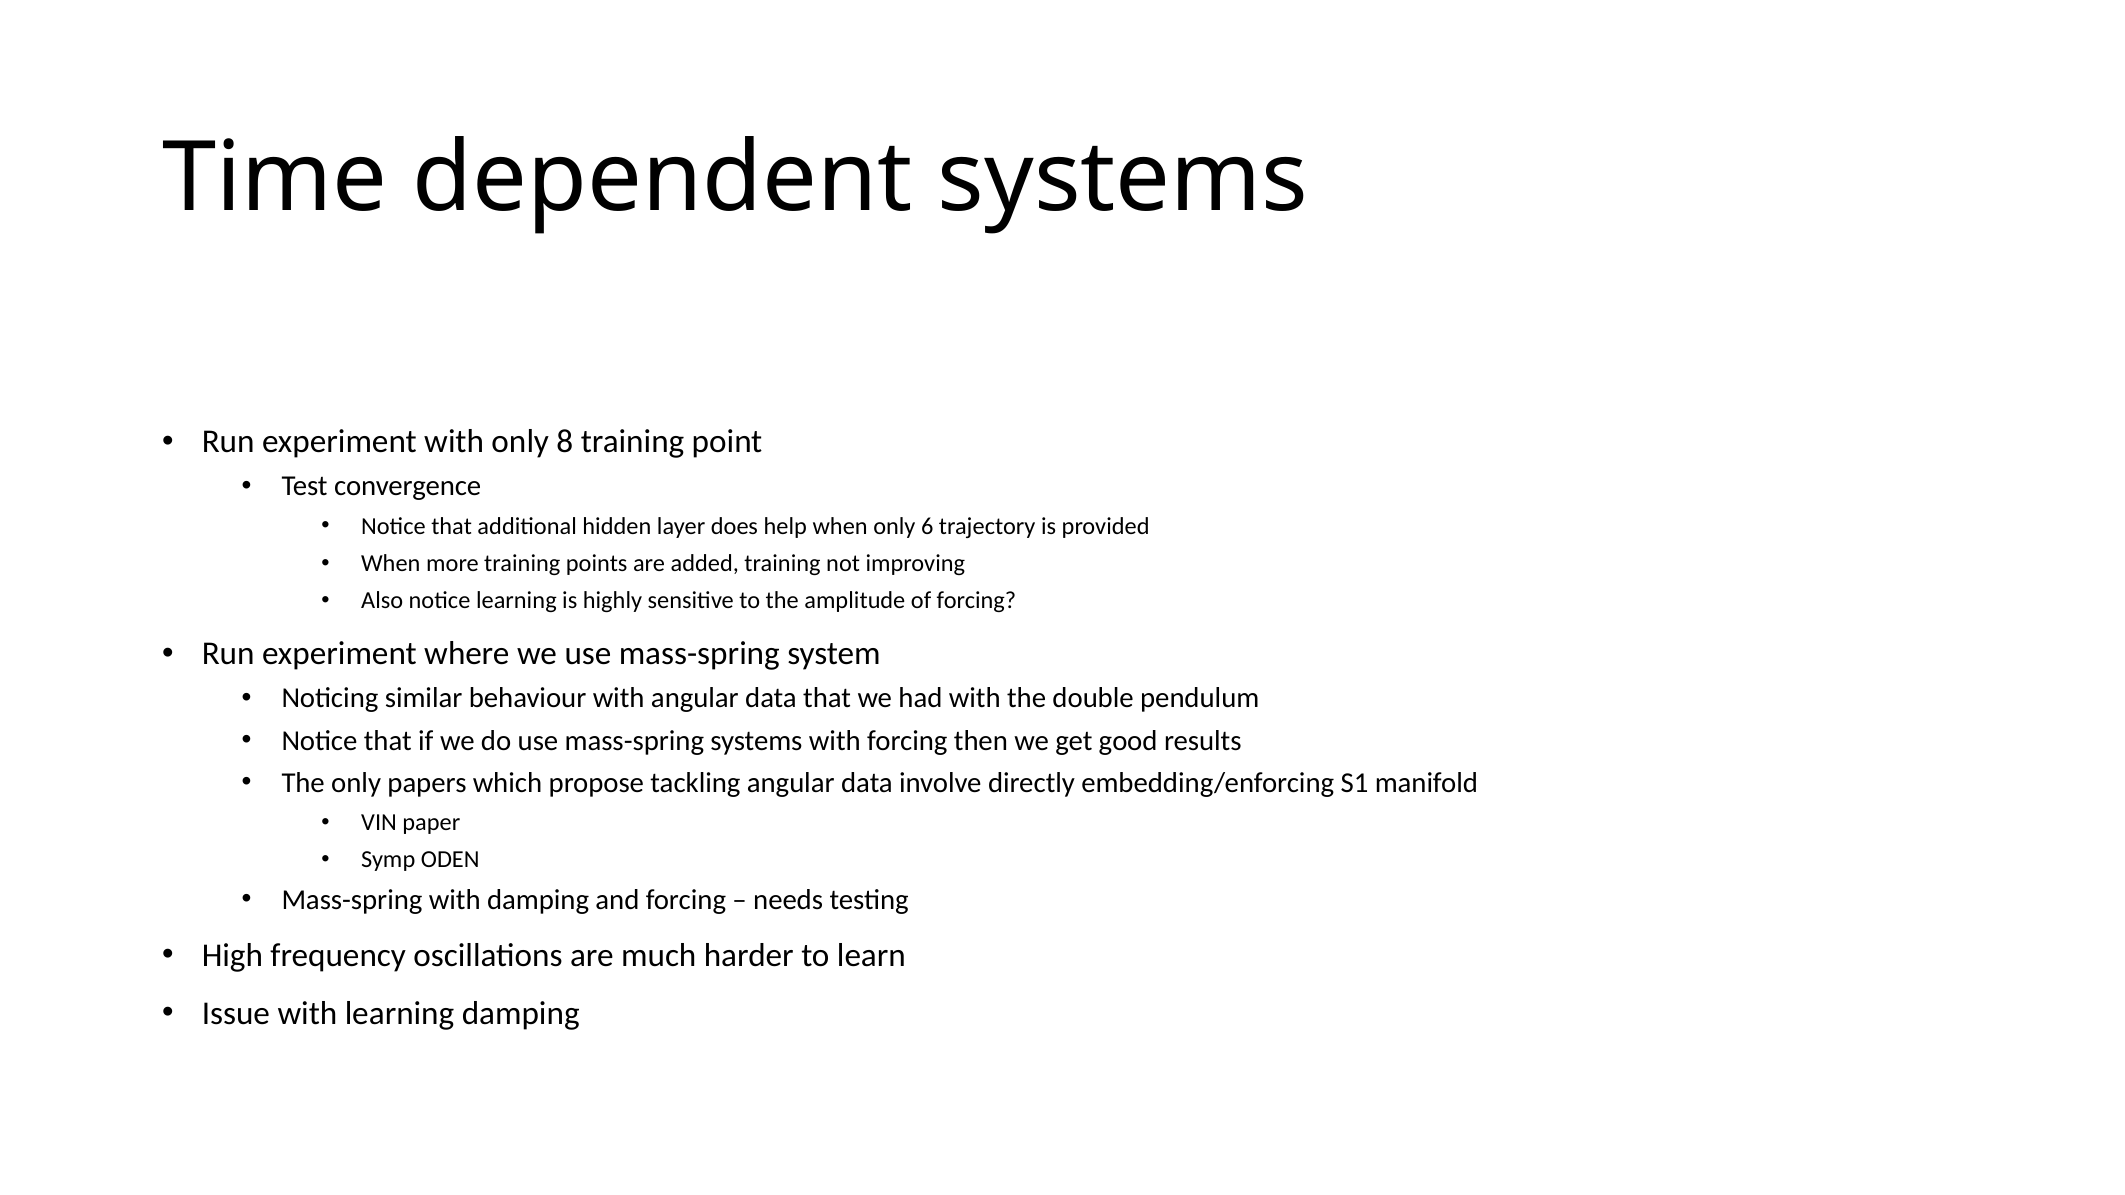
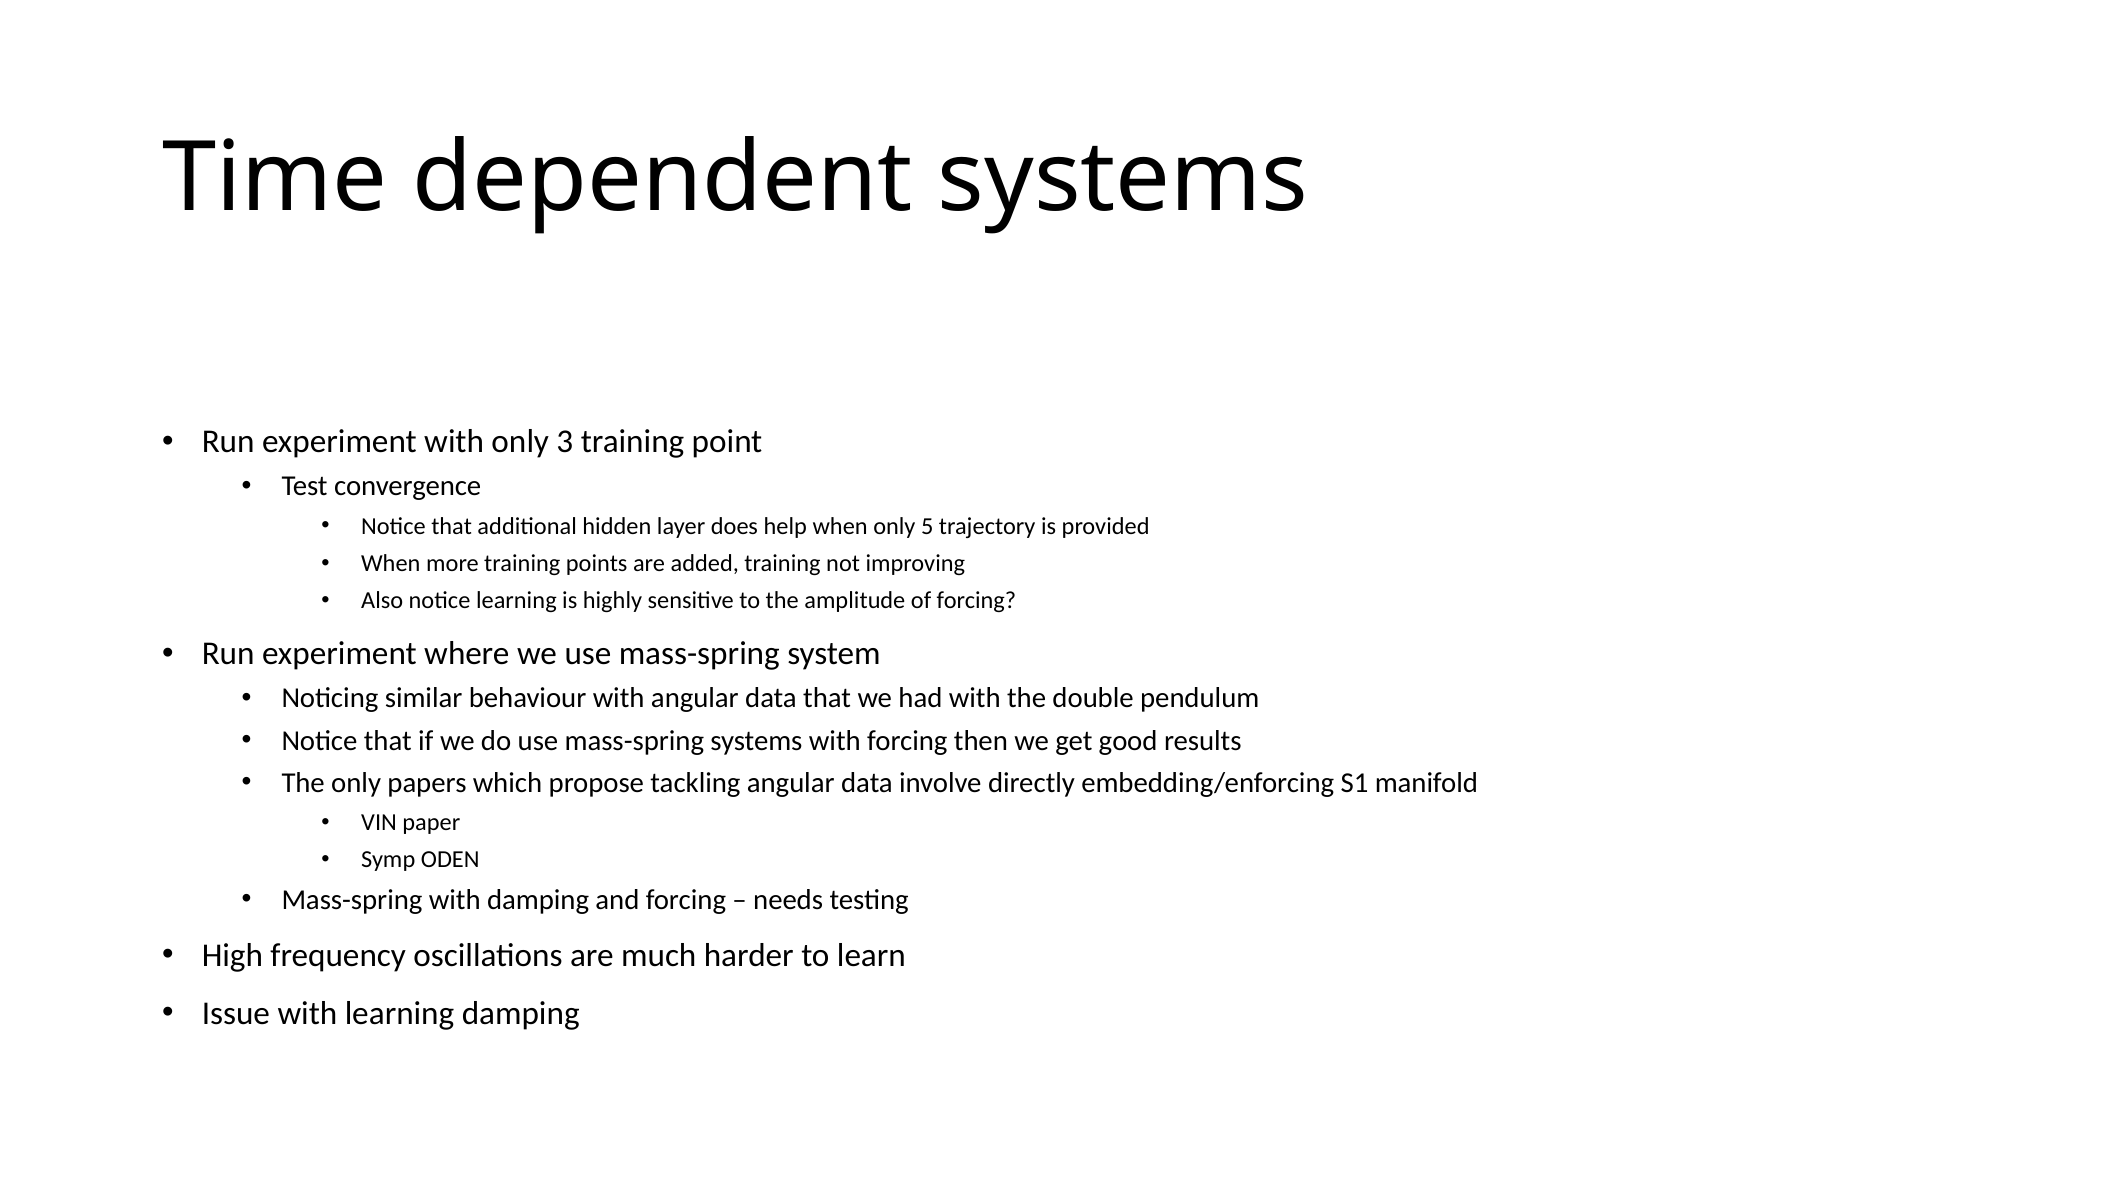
8: 8 -> 3 (565, 442)
6: 6 -> 5 (927, 526)
